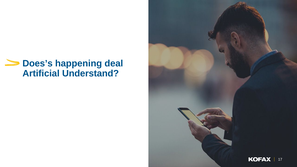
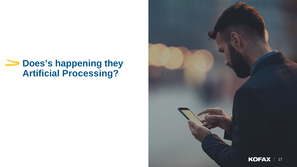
deal: deal -> they (114, 64)
Understand: Understand -> Processing (90, 74)
